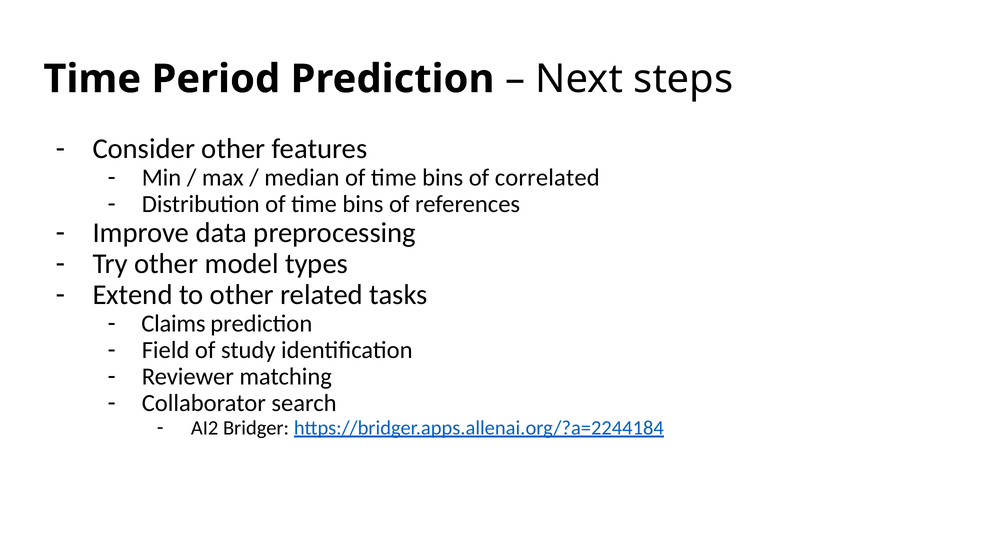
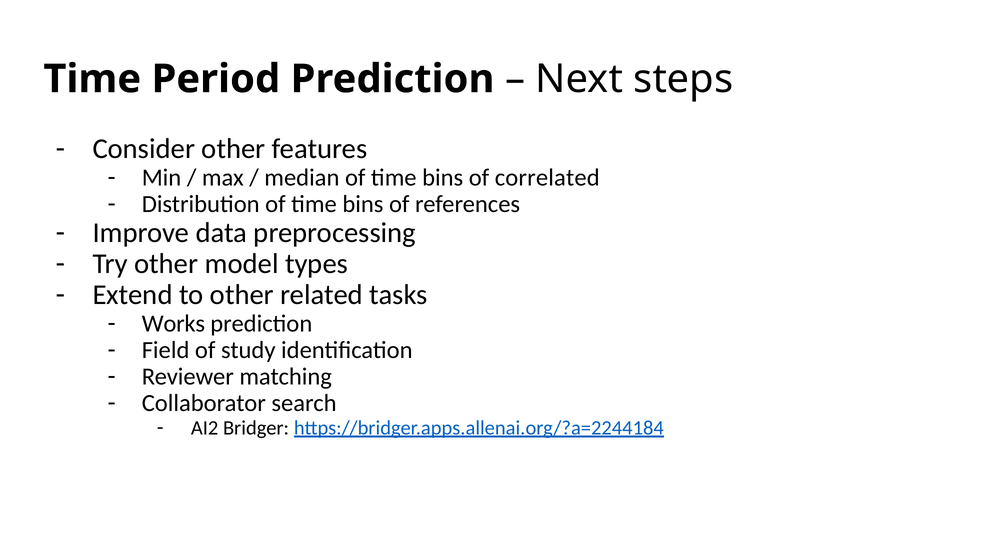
Claims: Claims -> Works (173, 324)
